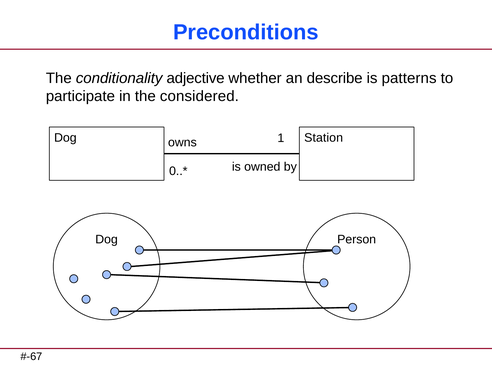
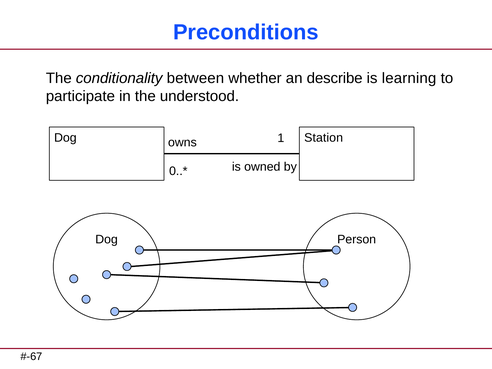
adjective: adjective -> between (195, 78)
patterns: patterns -> learning (409, 78)
considered: considered -> understood (199, 96)
